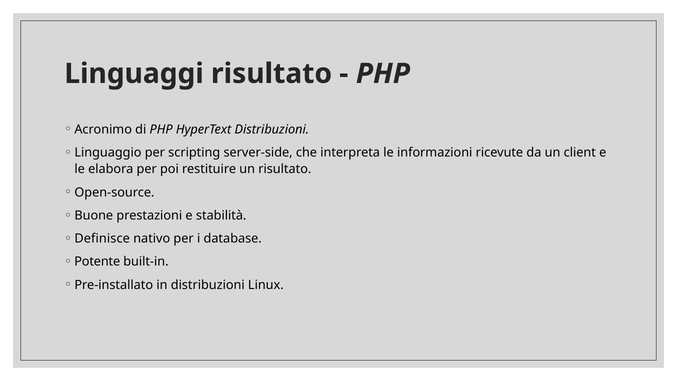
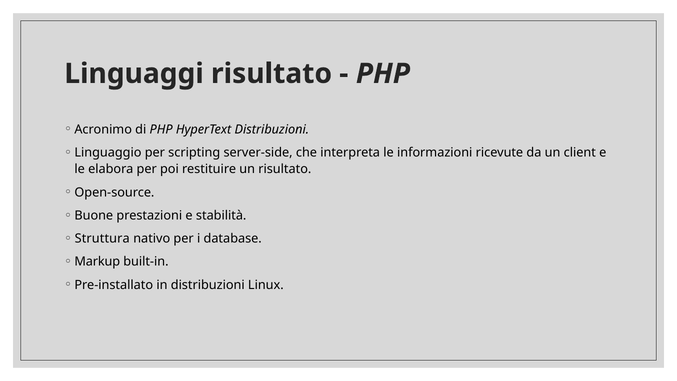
Definisce: Definisce -> Struttura (102, 239)
Potente: Potente -> Markup (97, 262)
